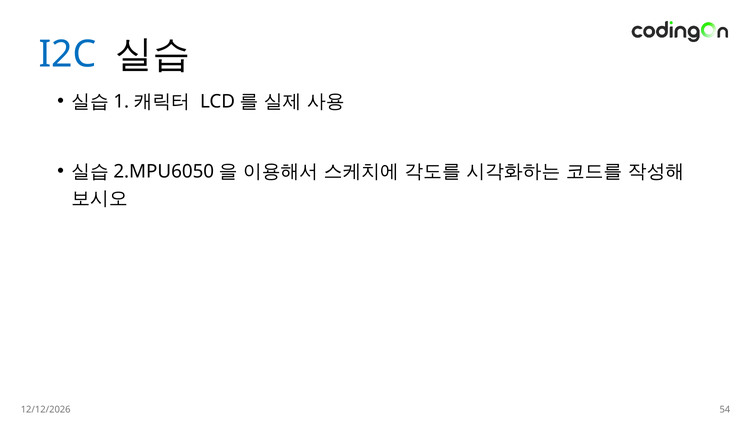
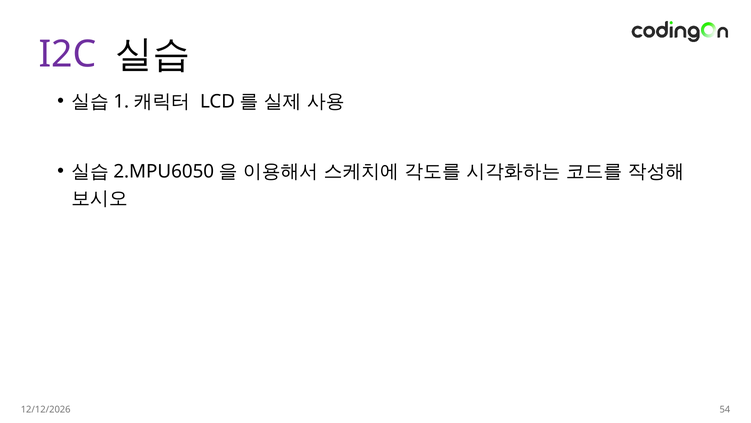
I2C colour: blue -> purple (68, 54)
